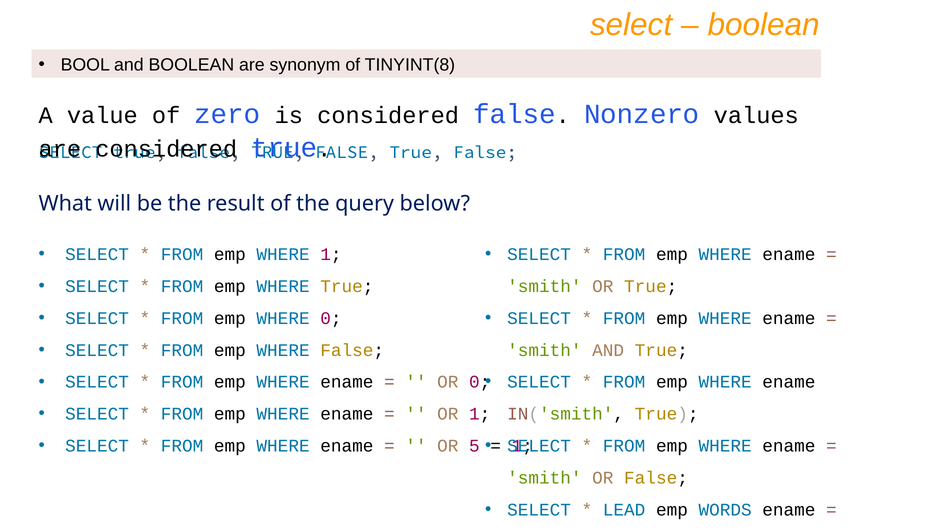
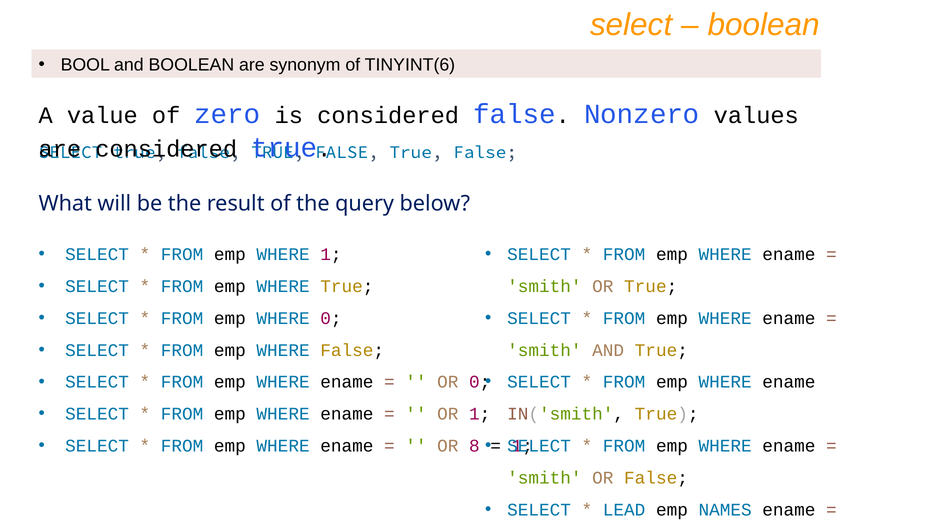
TINYINT(8: TINYINT(8 -> TINYINT(6 (410, 65)
5: 5 -> 8 (474, 446)
WORDS: WORDS -> NAMES (725, 509)
